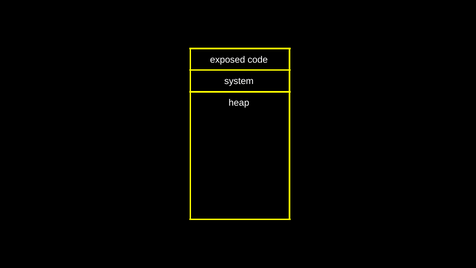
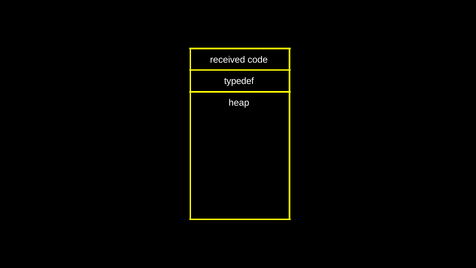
exposed: exposed -> received (228, 60)
system: system -> typedef (239, 81)
